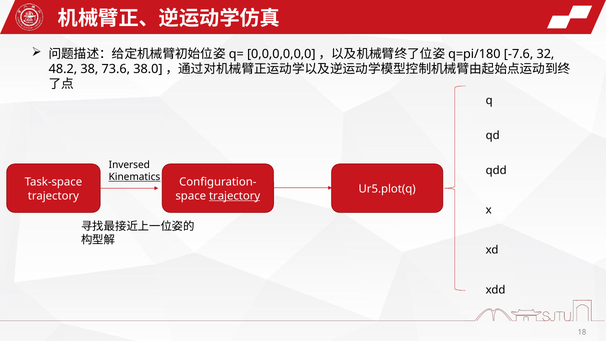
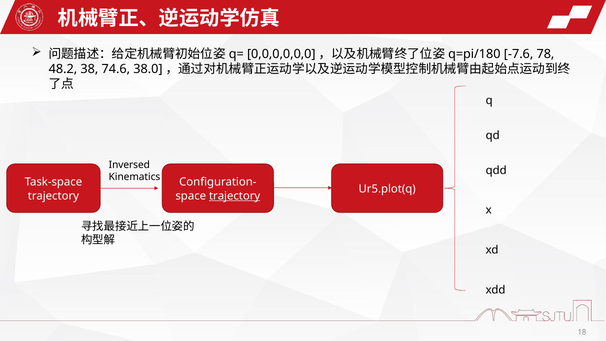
32: 32 -> 78 (545, 54)
73.6: 73.6 -> 74.6 (116, 69)
Kinematics underline: present -> none (135, 177)
